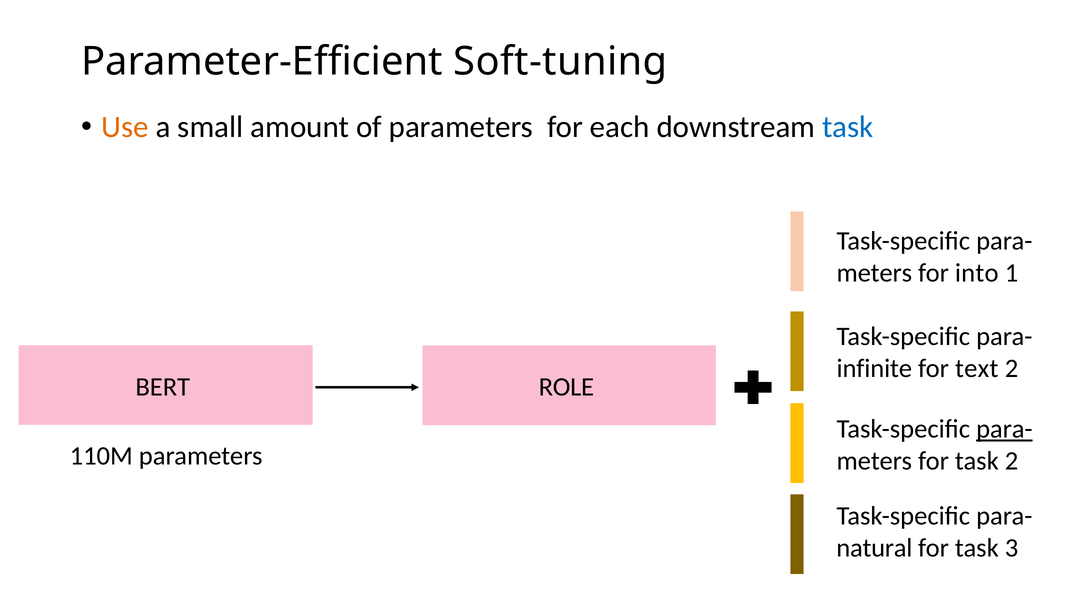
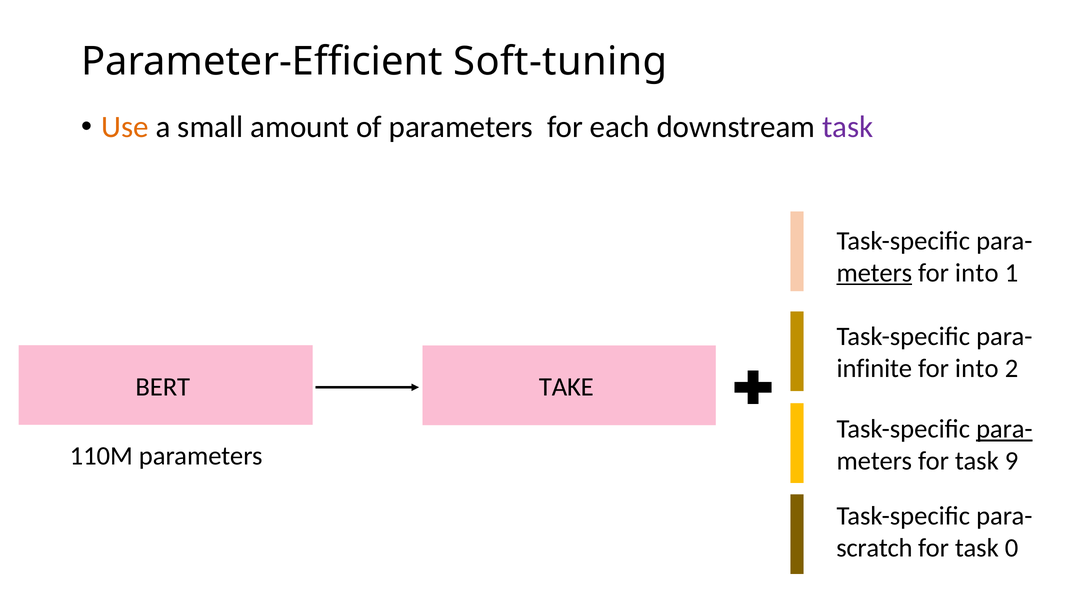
task colour: blue -> purple (848, 127)
meters underline: none -> present (874, 273)
text: text -> into (977, 369)
ROLE: ROLE -> TAKE (566, 387)
task 2: 2 -> 9 (1012, 461)
natural: natural -> scratch (874, 548)
3: 3 -> 0 (1012, 548)
